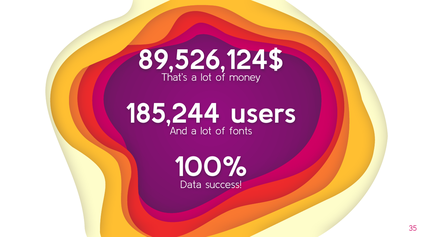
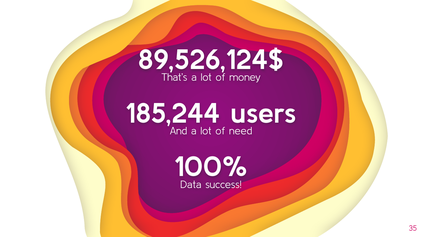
fonts: fonts -> need (241, 131)
